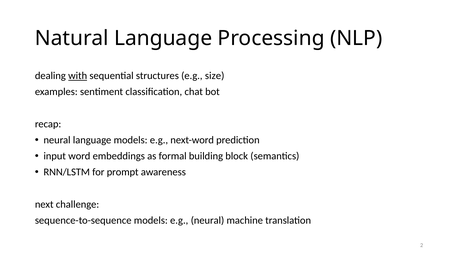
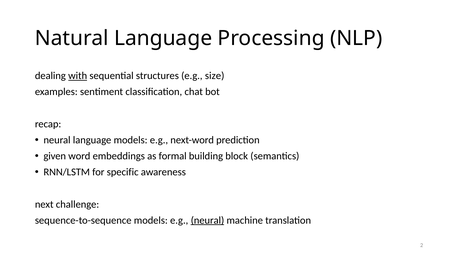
input: input -> given (55, 156)
prompt: prompt -> specific (123, 173)
neural underline: none -> present (207, 221)
